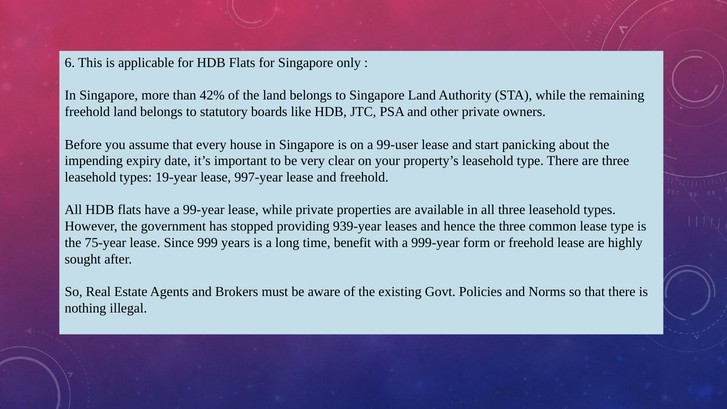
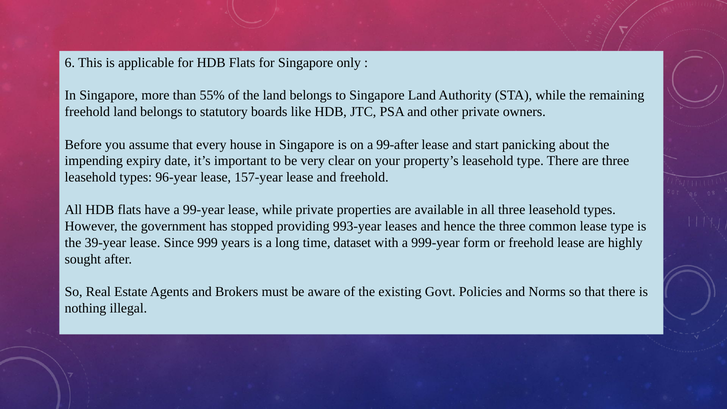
42%: 42% -> 55% (212, 95)
99-user: 99-user -> 99-after (397, 144)
19-year: 19-year -> 96-year (176, 177)
997-year: 997-year -> 157-year (259, 177)
939-year: 939-year -> 993-year (357, 226)
75-year: 75-year -> 39-year (105, 243)
benefit: benefit -> dataset (352, 243)
